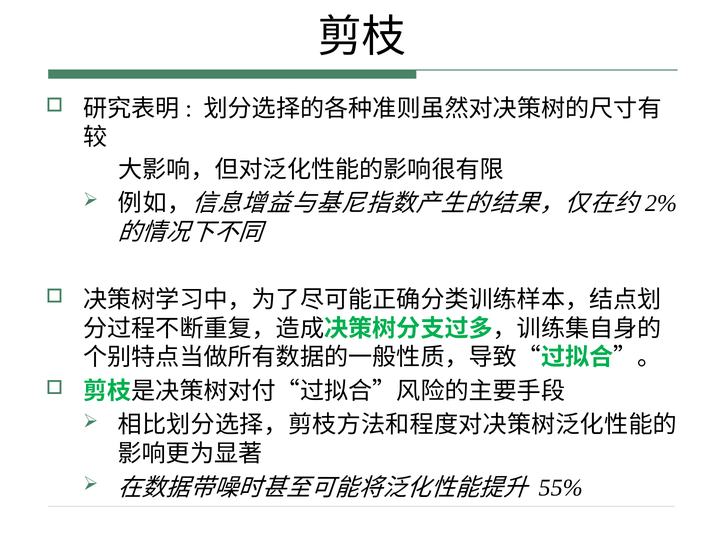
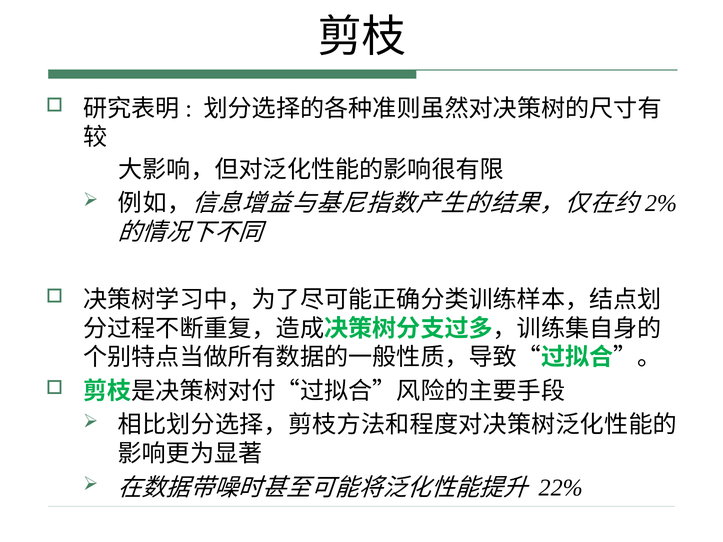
55%: 55% -> 22% (561, 488)
